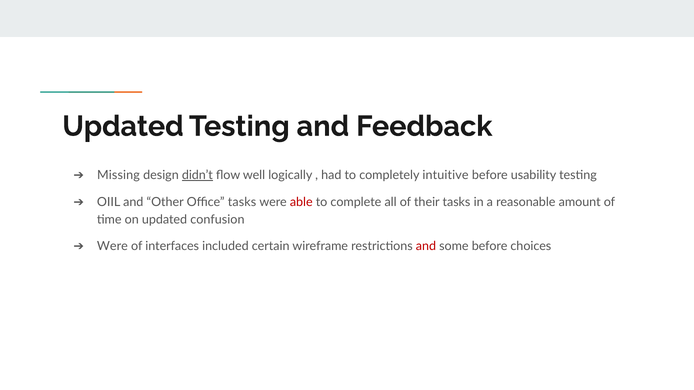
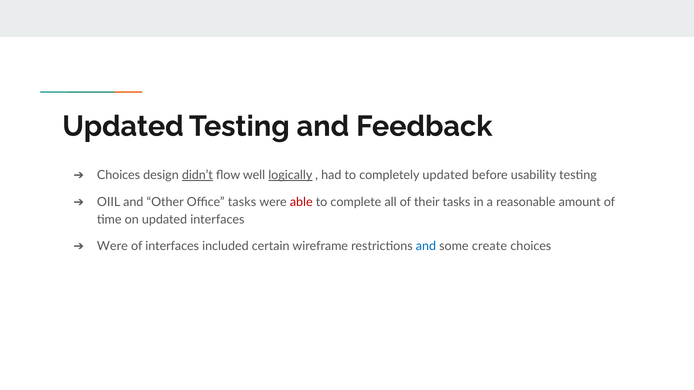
Missing: Missing -> Choices (119, 175)
logically underline: none -> present (290, 175)
completely intuitive: intuitive -> updated (446, 175)
updated confusion: confusion -> interfaces (217, 220)
and colour: red -> blue (426, 247)
some before: before -> create (489, 247)
